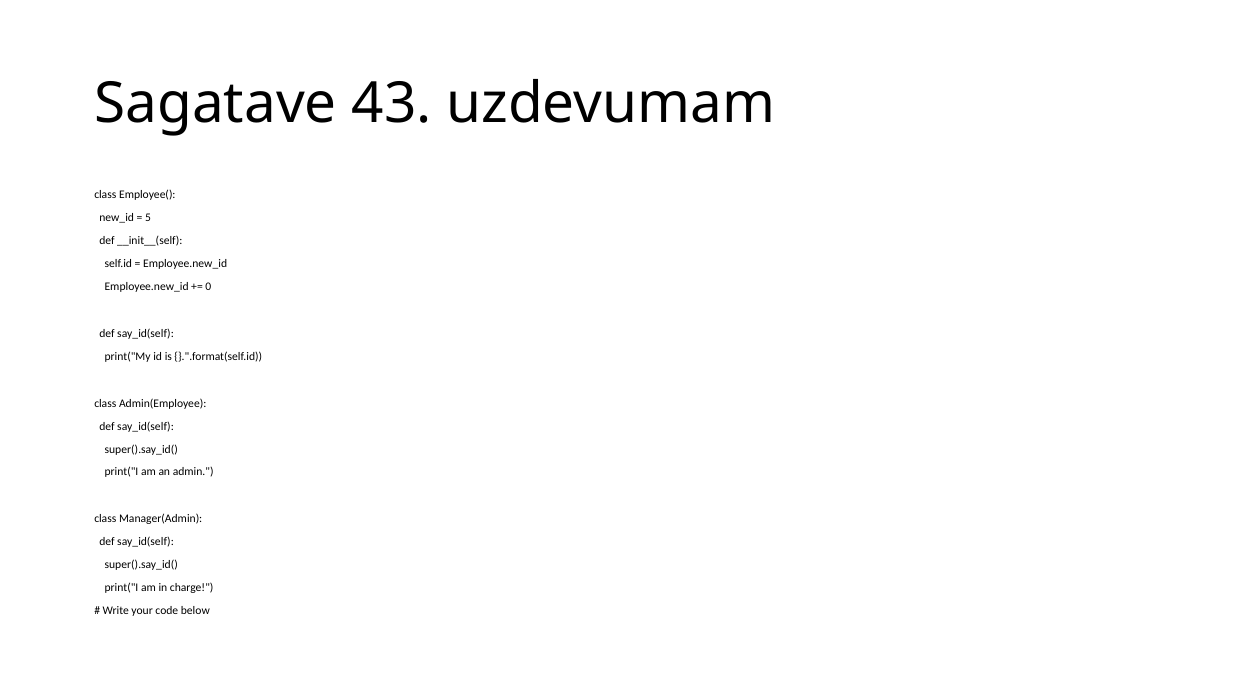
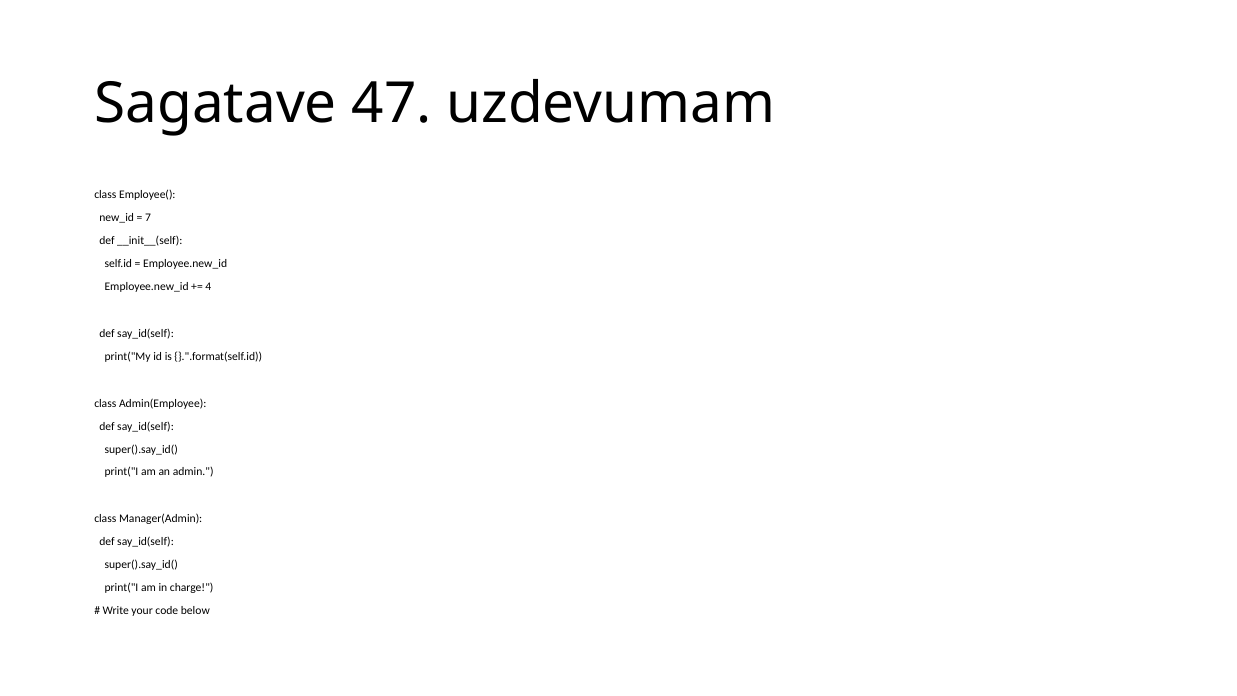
43: 43 -> 47 (392, 104)
5: 5 -> 7 (148, 218)
0: 0 -> 4 (208, 287)
